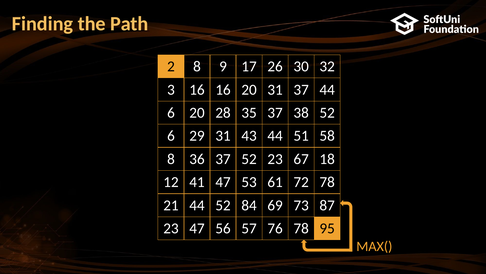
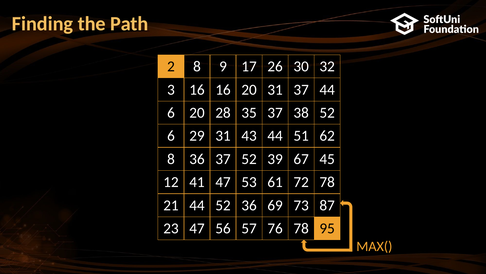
58: 58 -> 62 (327, 136)
52 23: 23 -> 39 (275, 159)
18: 18 -> 45 (327, 159)
52 84: 84 -> 36 (249, 205)
